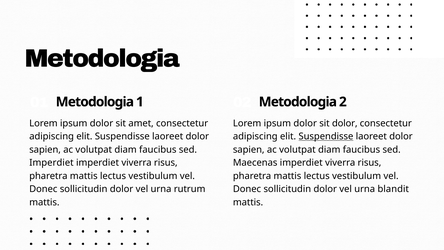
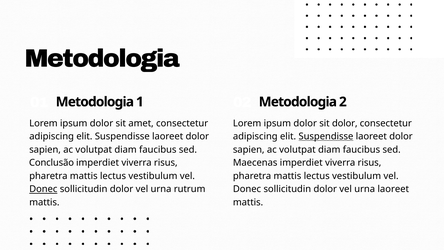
Imperdiet: Imperdiet -> Conclusão (52, 163)
Donec underline: none -> present (43, 189)
urna blandit: blandit -> laoreet (393, 189)
